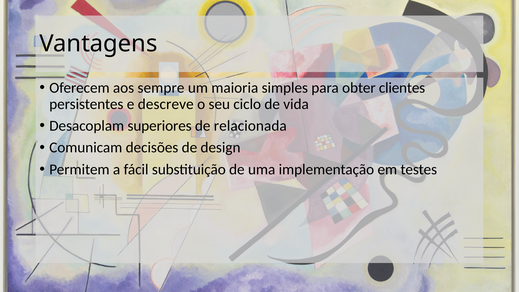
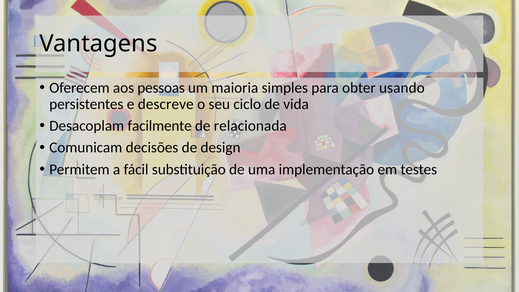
sempre: sempre -> pessoas (161, 88)
clientes: clientes -> usando (402, 88)
superiores: superiores -> facilmente (160, 126)
